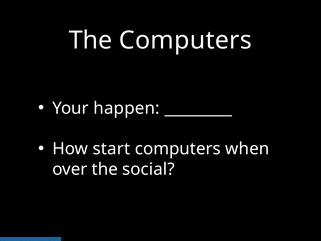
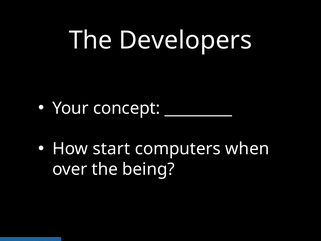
The Computers: Computers -> Developers (185, 40)
happen: happen -> concept (127, 108)
social: social -> being (149, 169)
